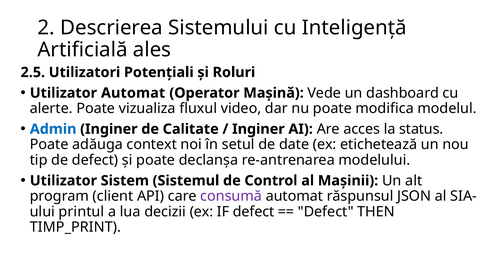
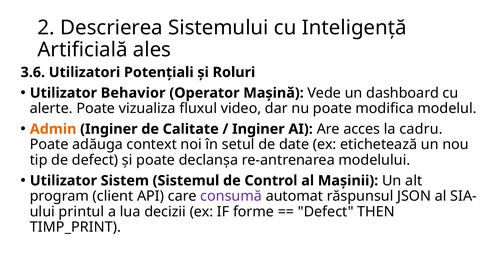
2.5: 2.5 -> 3.6 (33, 72)
Utilizator Automat: Automat -> Behavior (133, 93)
Admin colour: blue -> orange (53, 129)
status: status -> cadru (421, 129)
IF defect: defect -> forme (254, 212)
